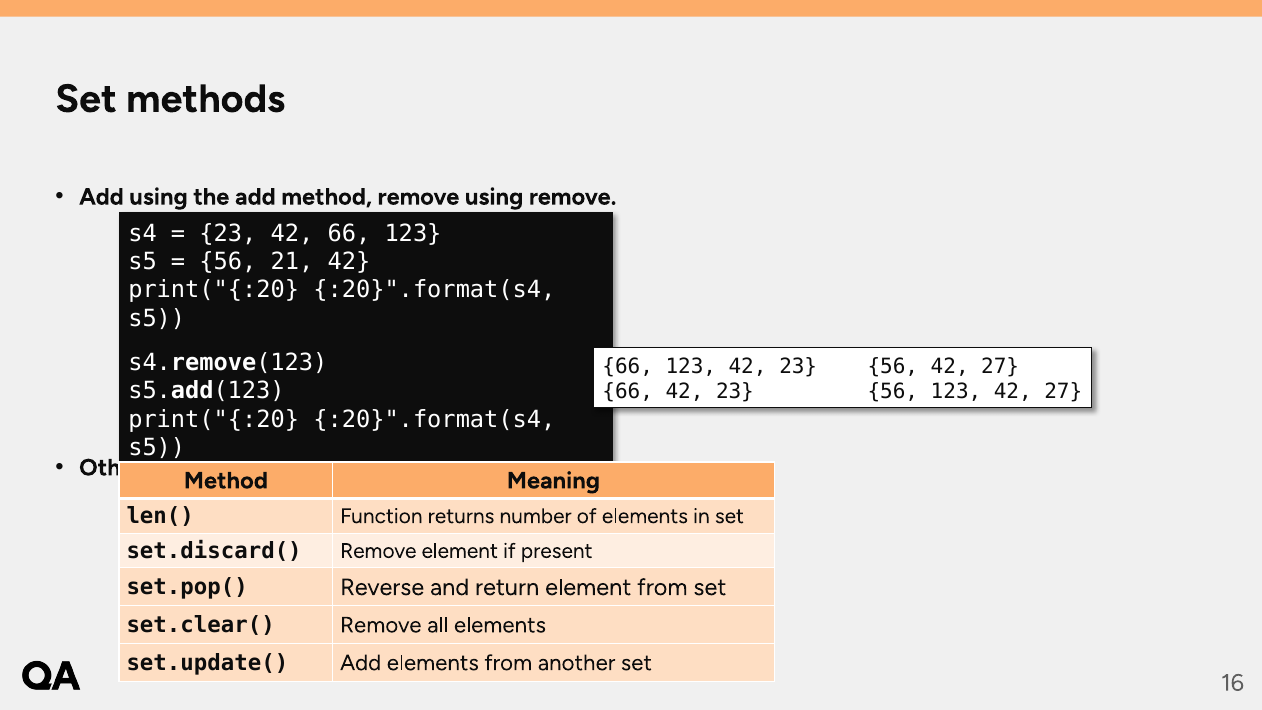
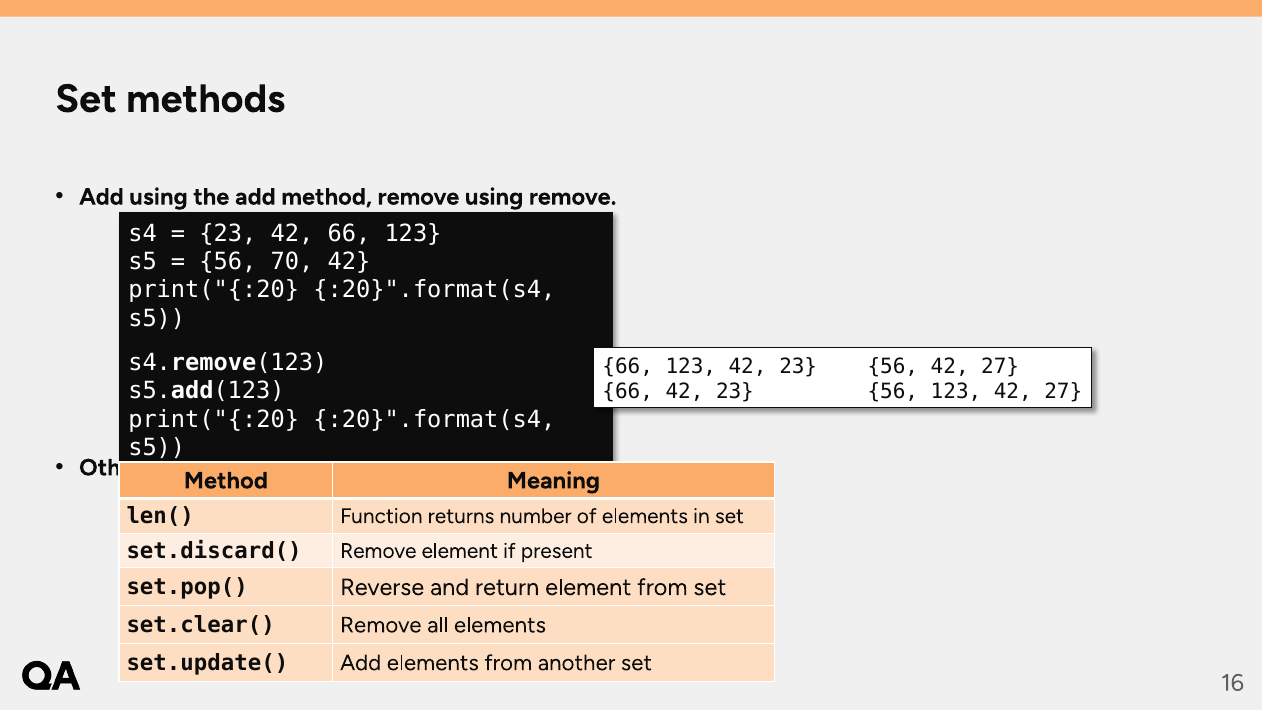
21: 21 -> 70 (292, 262)
